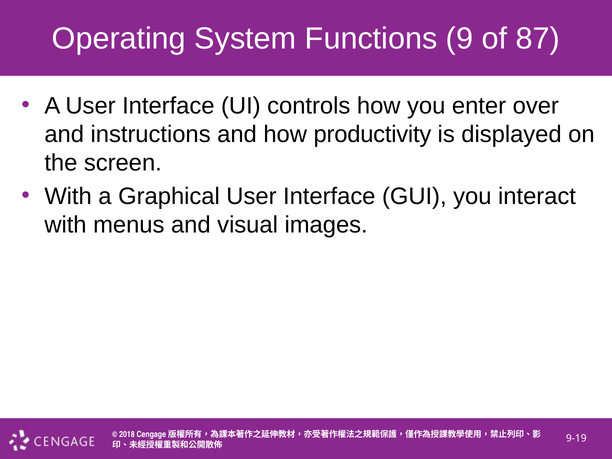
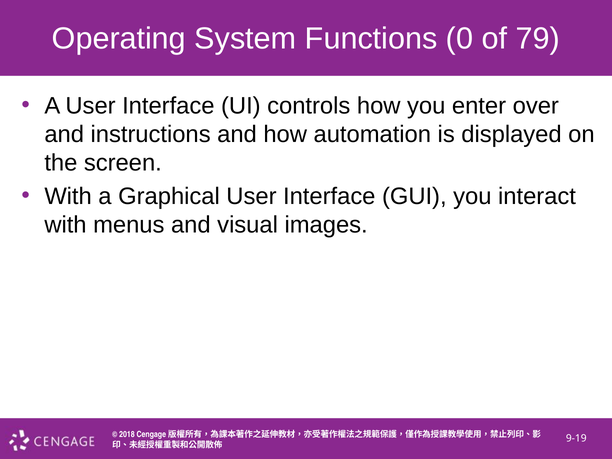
9: 9 -> 0 (460, 39)
87: 87 -> 79 (538, 39)
productivity: productivity -> automation (372, 134)
